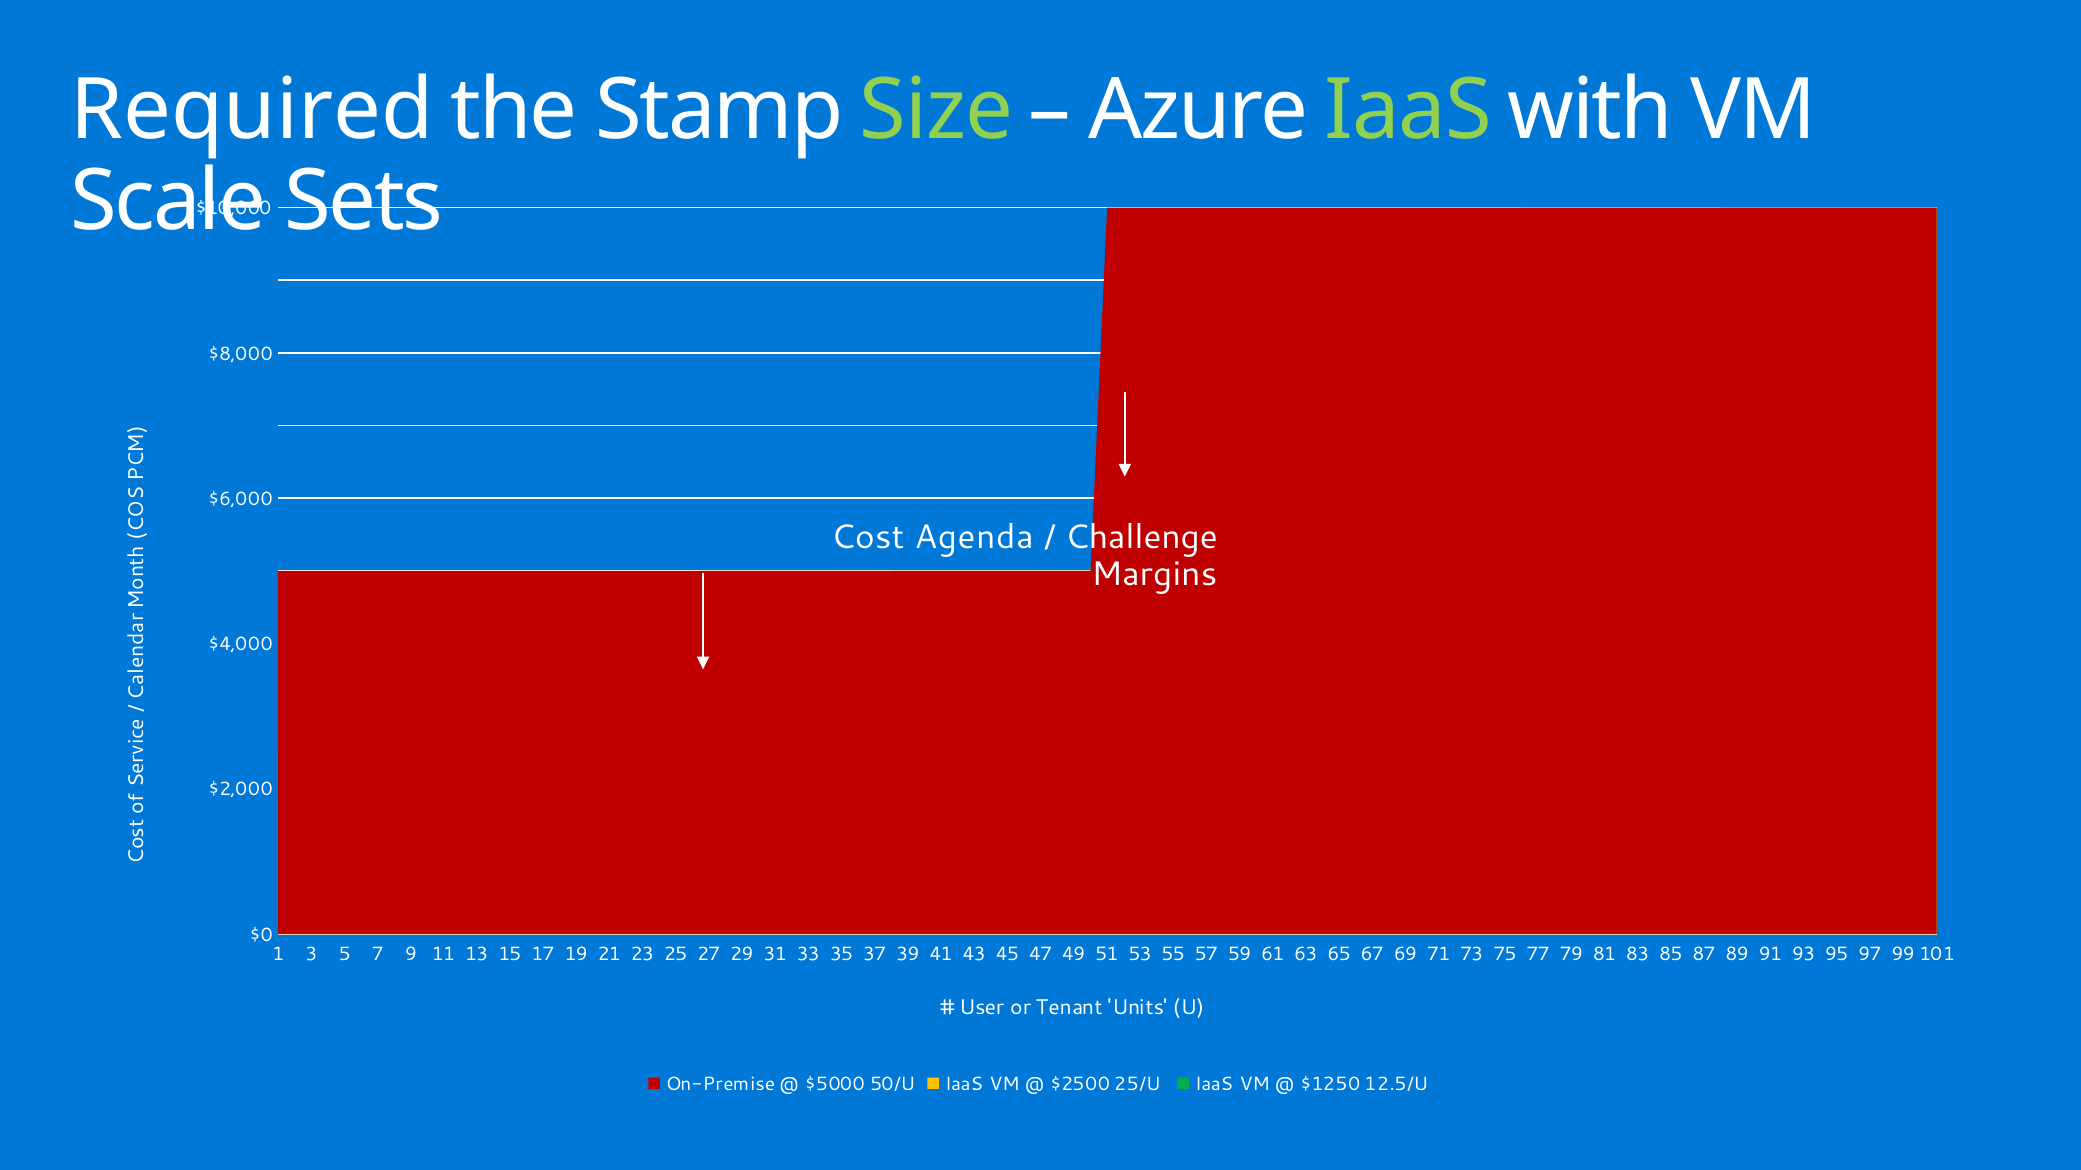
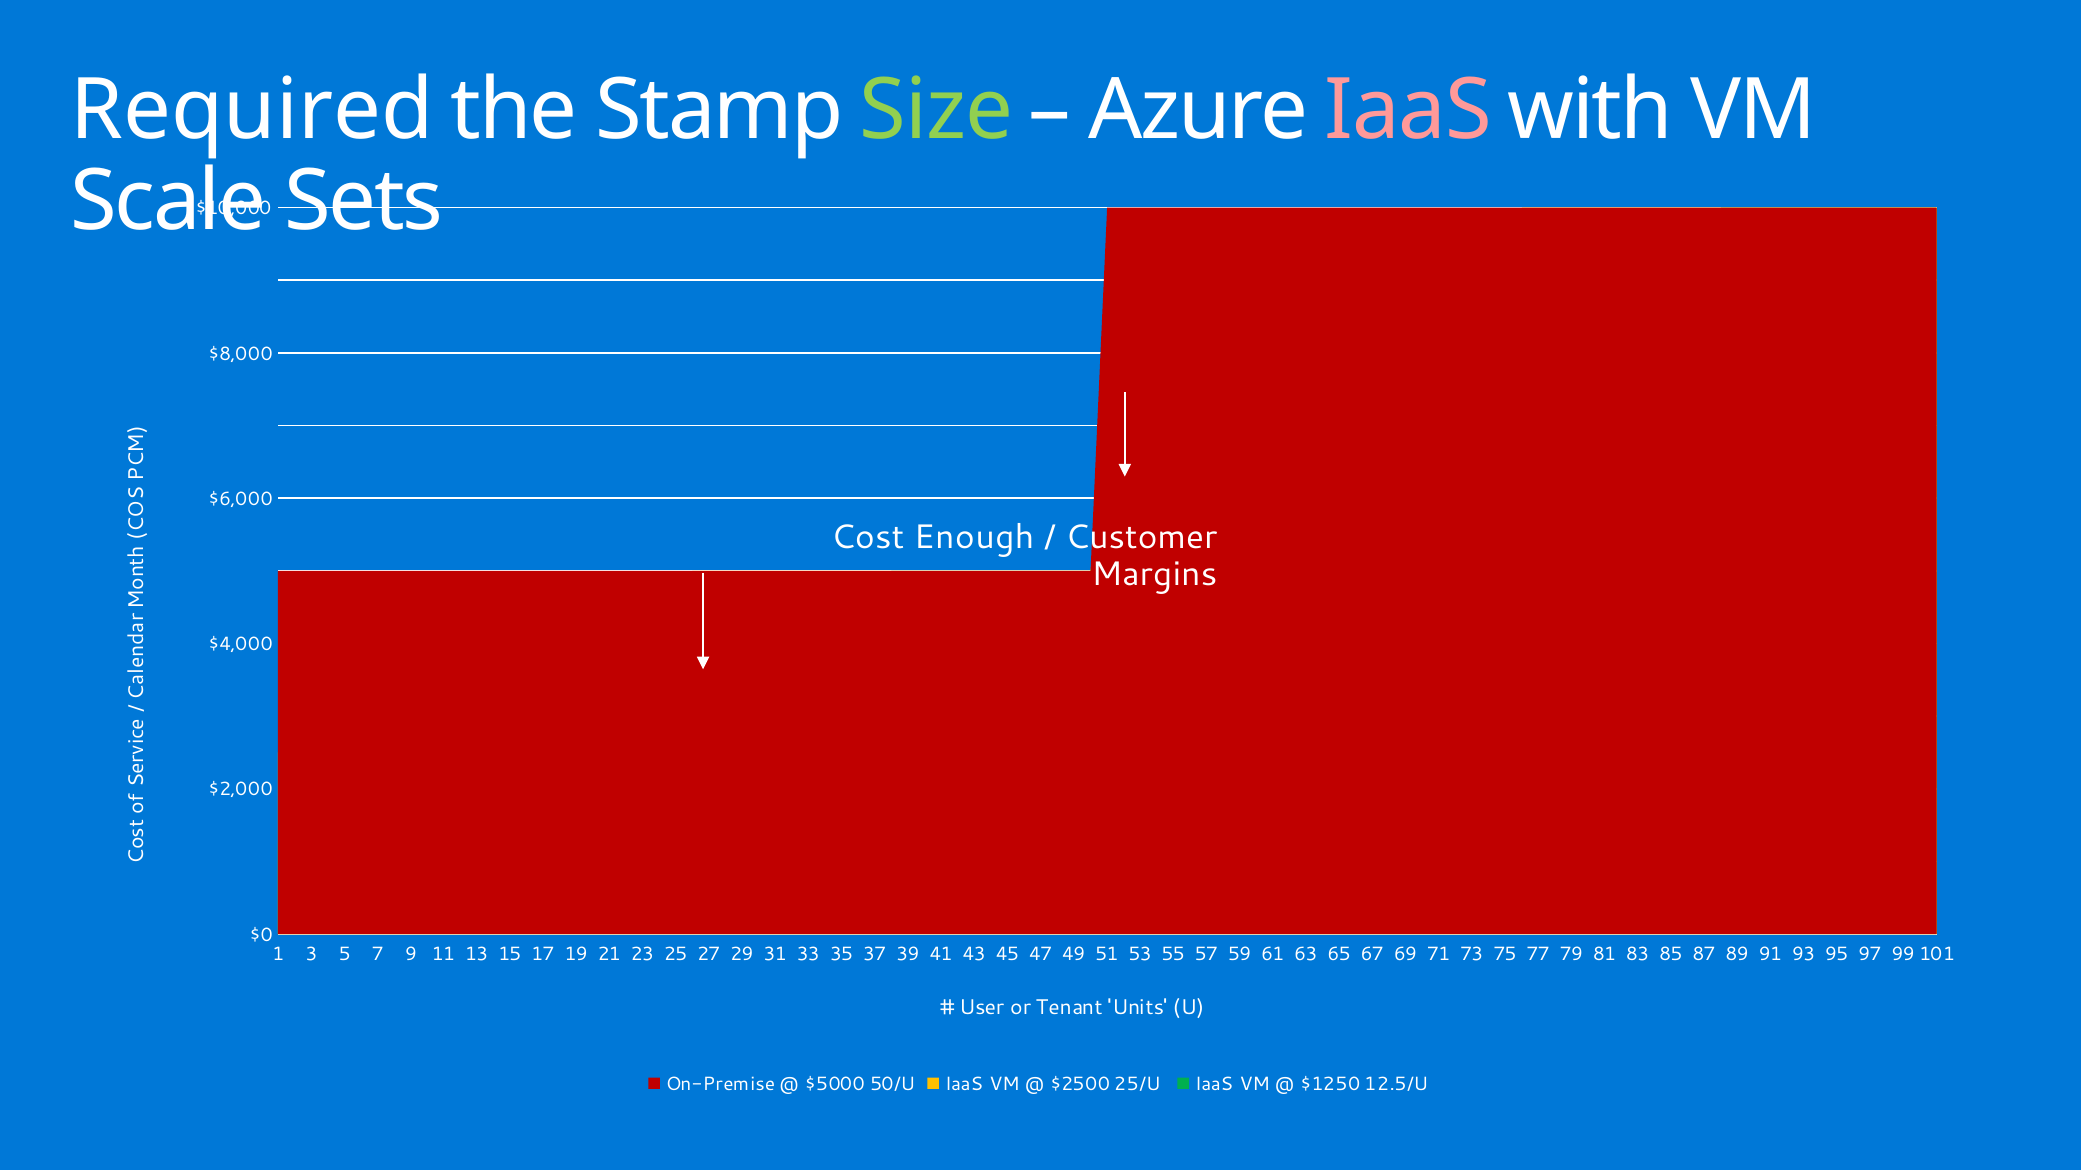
IaaS colour: light green -> pink (1408, 110)
Agenda: Agenda -> Enough (974, 537)
Challenge: Challenge -> Customer (1141, 537)
